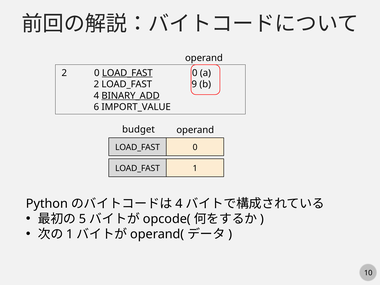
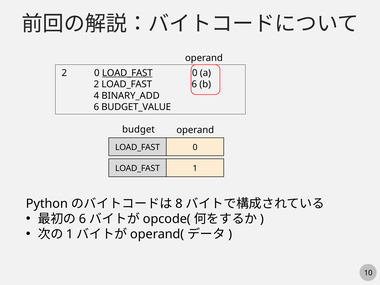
LOAD_FAST 9: 9 -> 6 (194, 84)
BINARY_ADD underline: present -> none (131, 96)
IMPORT_VALUE: IMPORT_VALUE -> BUDGET_VALUE (136, 107)
4: 4 -> 8 (179, 204)
5: 5 -> 6 (83, 219)
